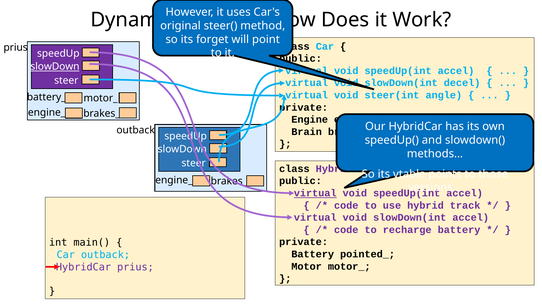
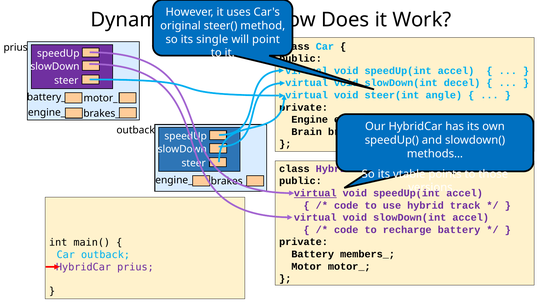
forget: forget -> single (212, 39)
slowDown underline: present -> none (55, 67)
pointed_: pointed_ -> members_ (368, 254)
